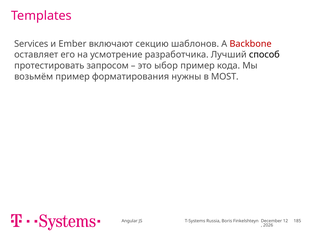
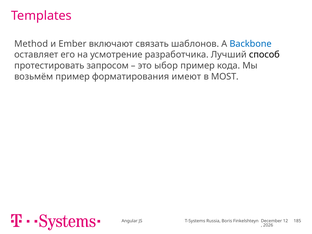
Services: Services -> Method (31, 44)
секцию: секцию -> связать (152, 44)
Backbone colour: red -> blue (251, 44)
нужны: нужны -> имеют (186, 77)
